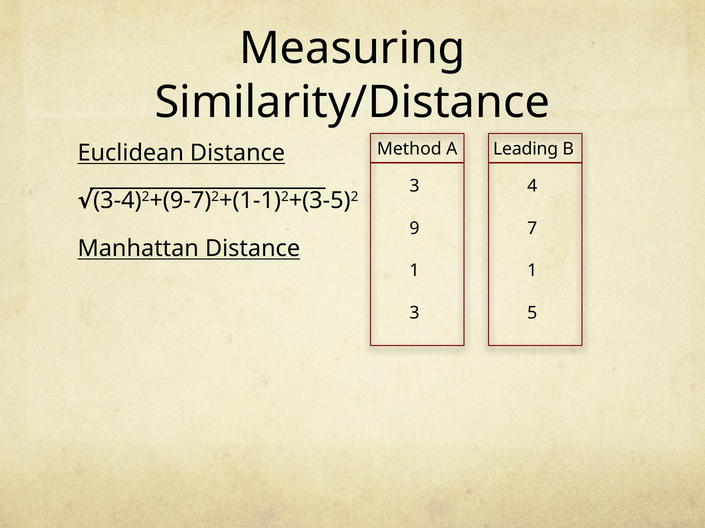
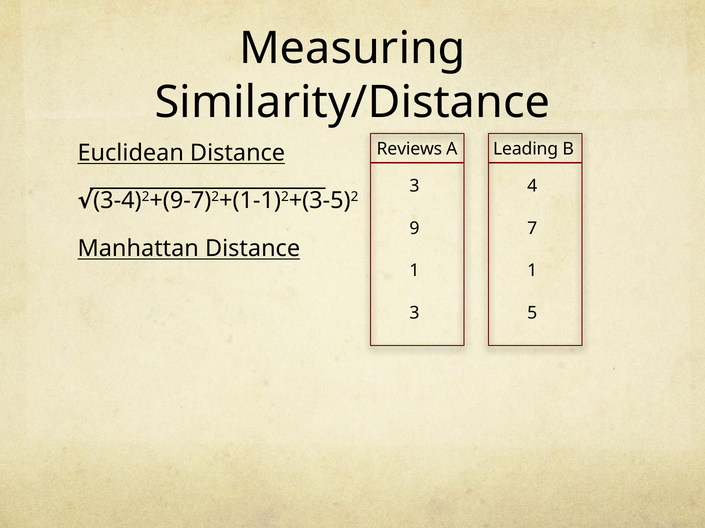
Method: Method -> Reviews (409, 149)
